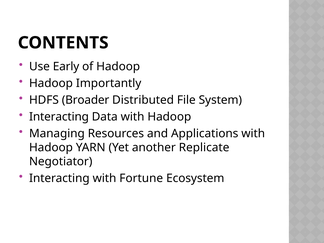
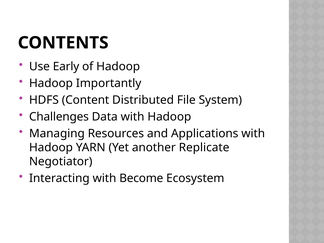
Broader: Broader -> Content (86, 100)
Interacting: Interacting -> Challenges (59, 117)
Fortune: Fortune -> Become (141, 178)
